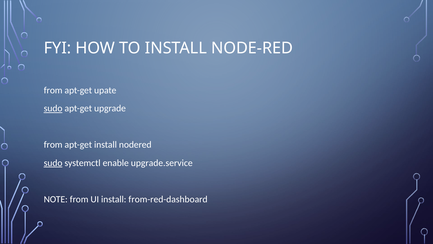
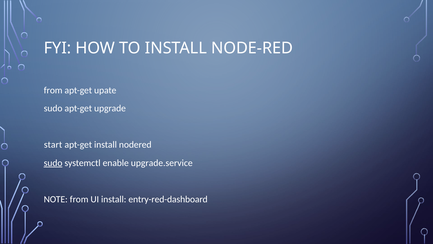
sudo underline: present -> none (53, 108)
from: from -> start (53, 145)
from-red-dashboard: from-red-dashboard -> entry-red-dashboard (168, 199)
